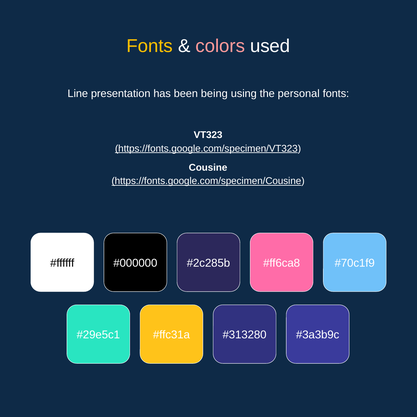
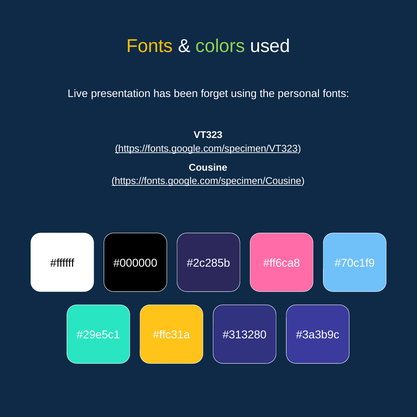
colors colour: pink -> light green (220, 46)
Line: Line -> Live (78, 93)
being: being -> forget (214, 93)
